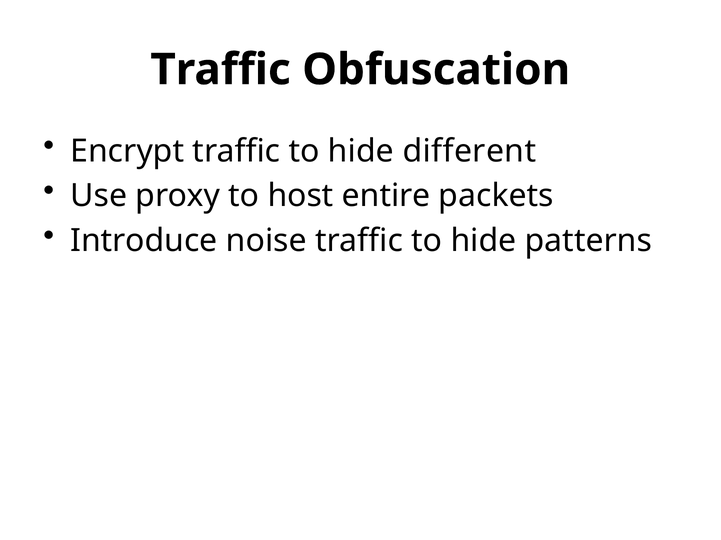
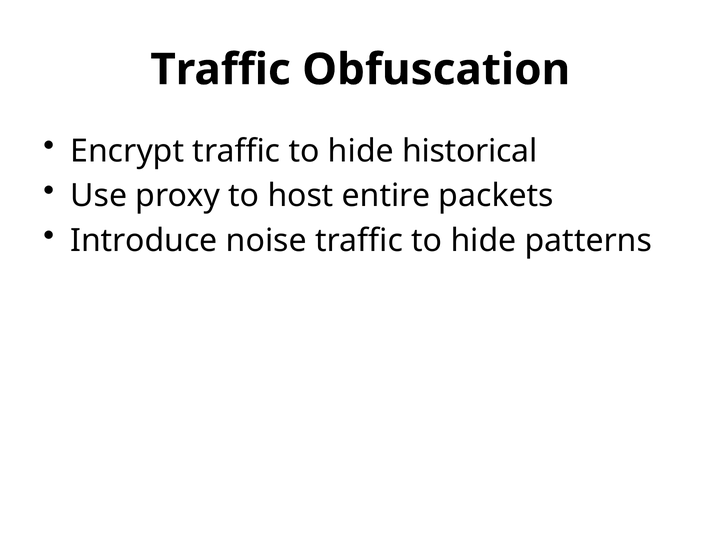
different: different -> historical (470, 151)
